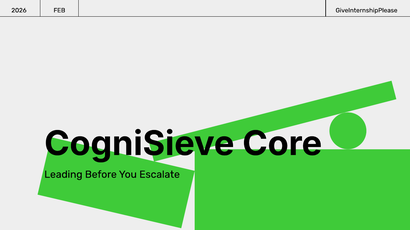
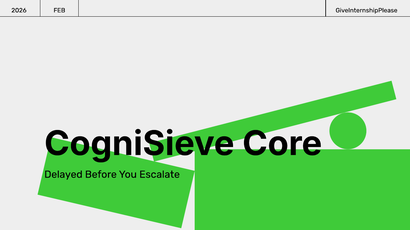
Leading: Leading -> Delayed (63, 175)
